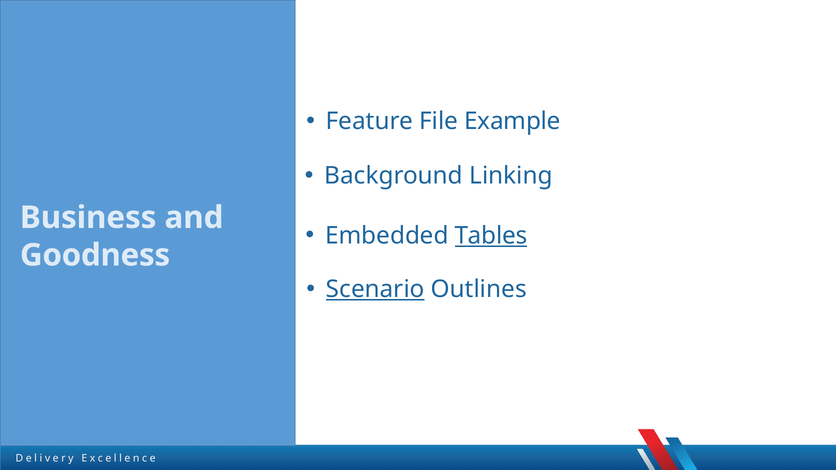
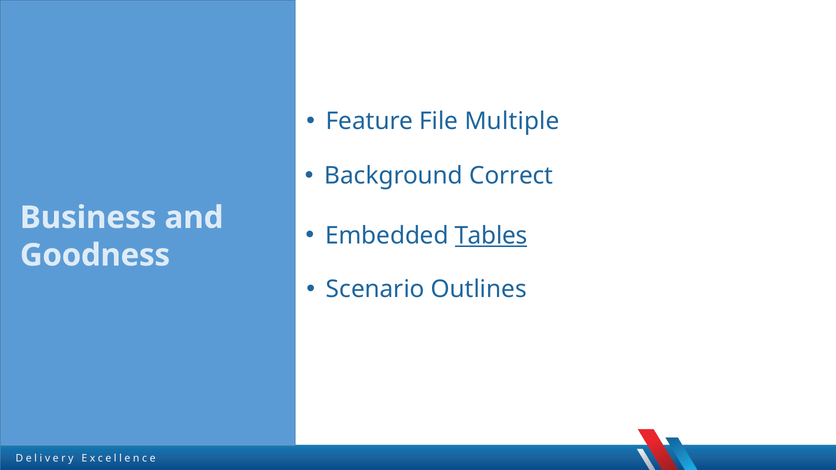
Example: Example -> Multiple (512, 121)
Linking: Linking -> Correct (511, 176)
Scenario underline: present -> none (375, 290)
